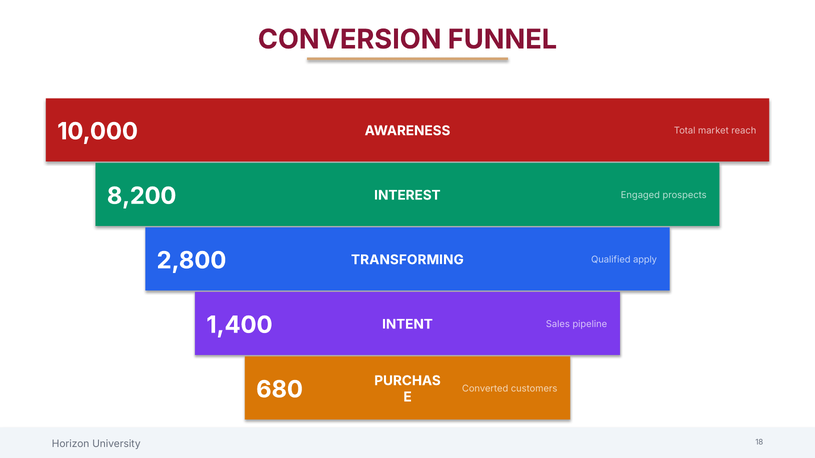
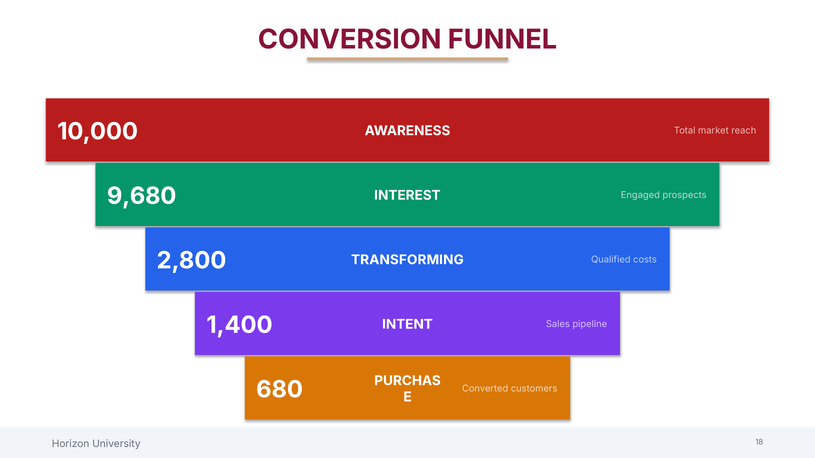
8,200: 8,200 -> 9,680 (142, 196)
apply: apply -> costs (645, 260)
